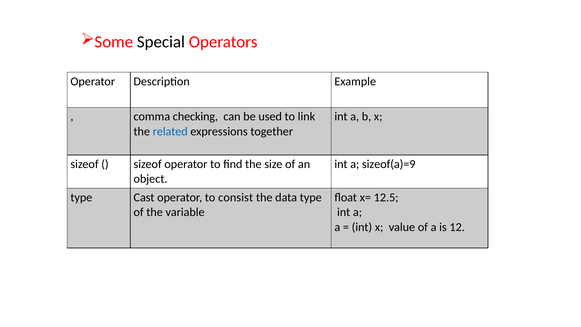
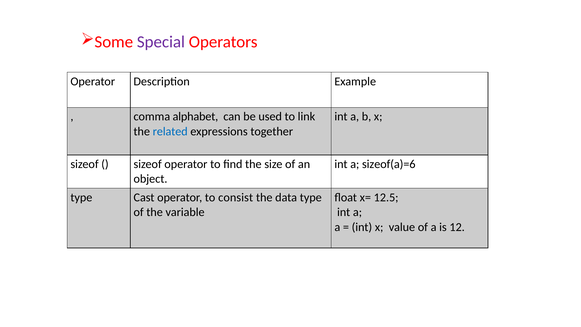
Special colour: black -> purple (161, 42)
checking: checking -> alphabet (195, 117)
sizeof(a)=9: sizeof(a)=9 -> sizeof(a)=6 (389, 164)
